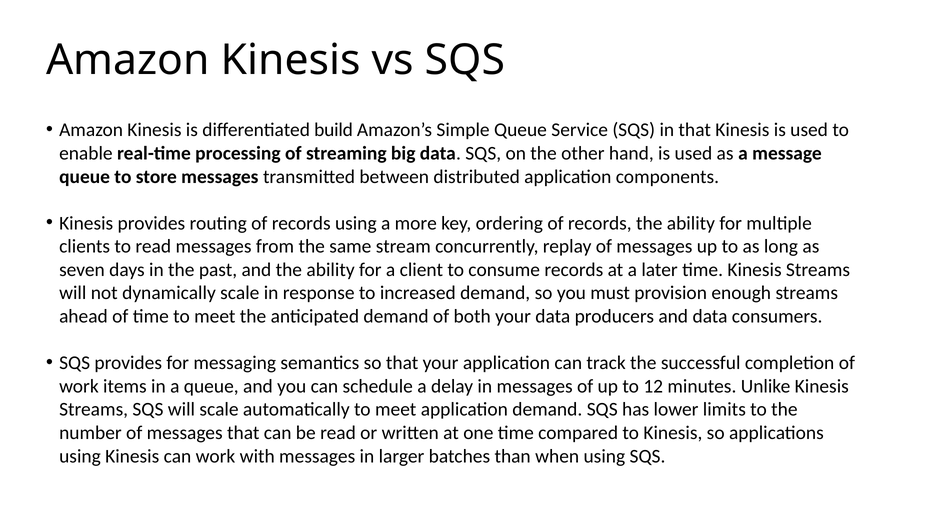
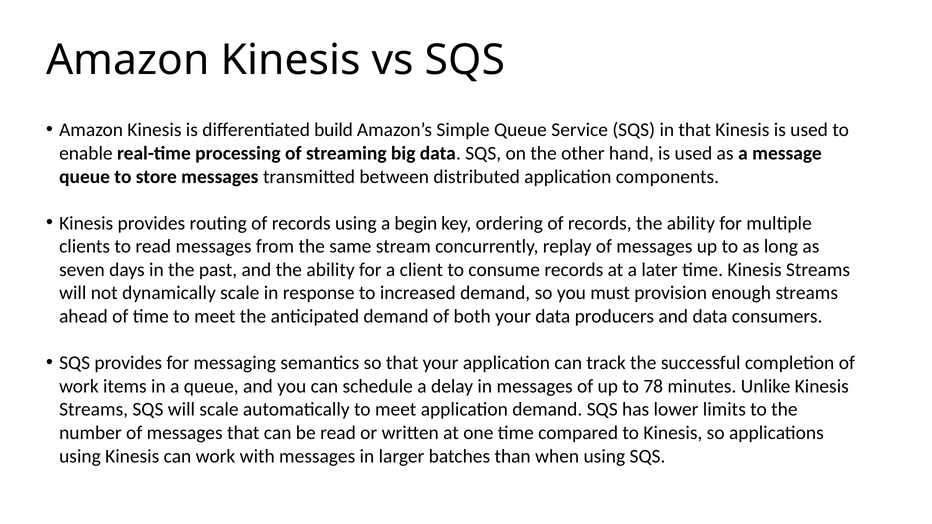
more: more -> begin (416, 223)
12: 12 -> 78 (653, 386)
